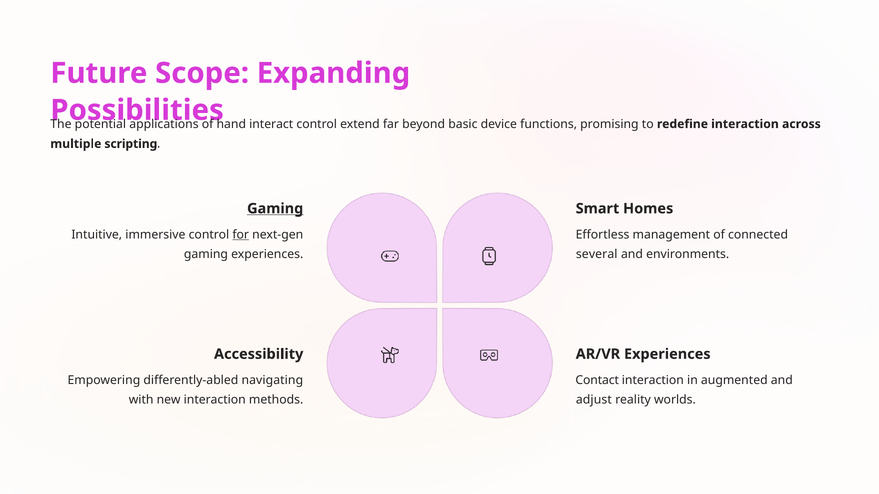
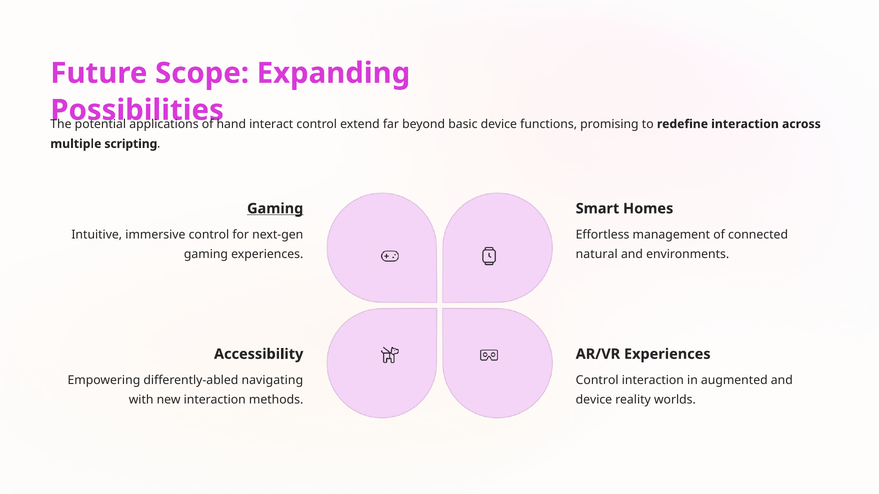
for underline: present -> none (241, 235)
several: several -> natural (597, 255)
Contact: Contact -> Control (597, 380)
adjust: adjust -> device (594, 400)
